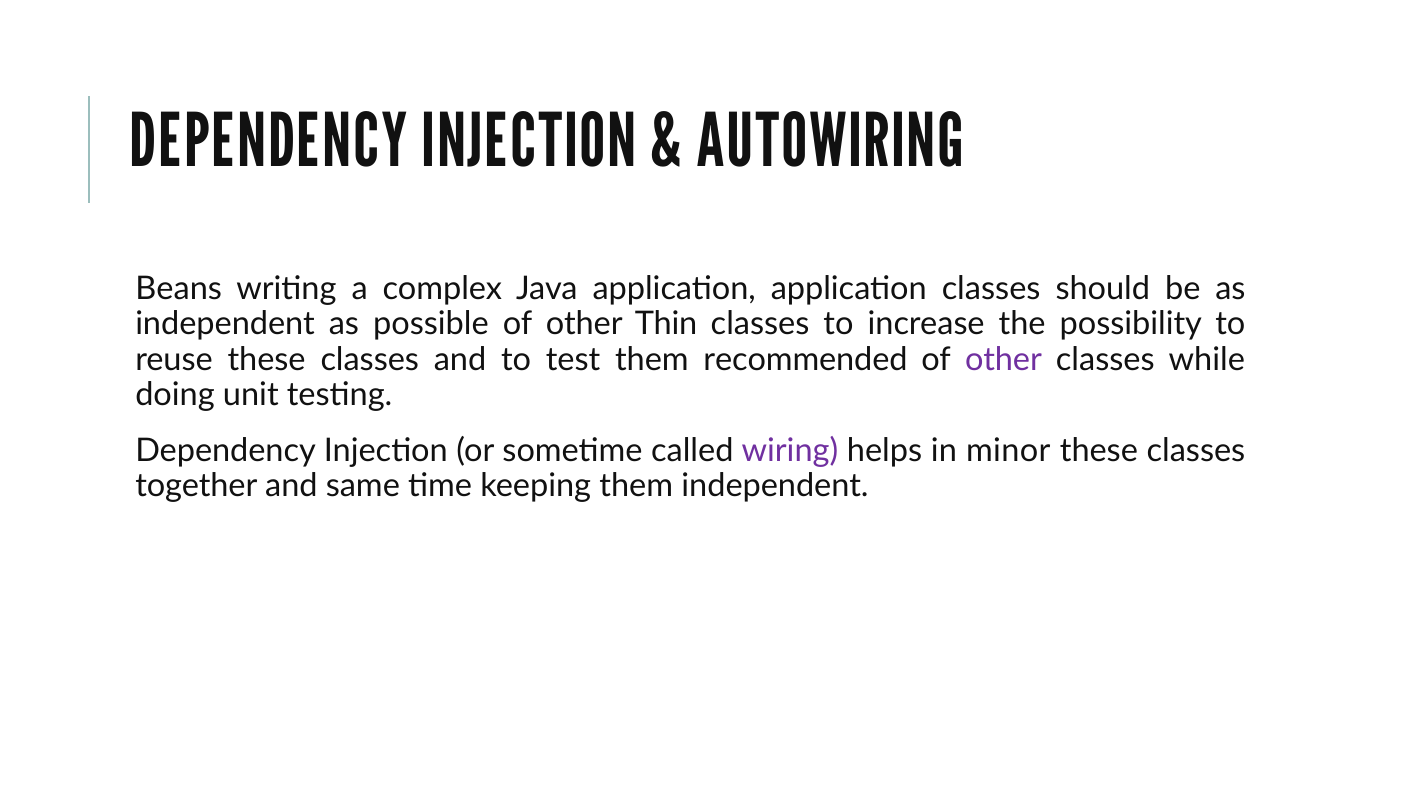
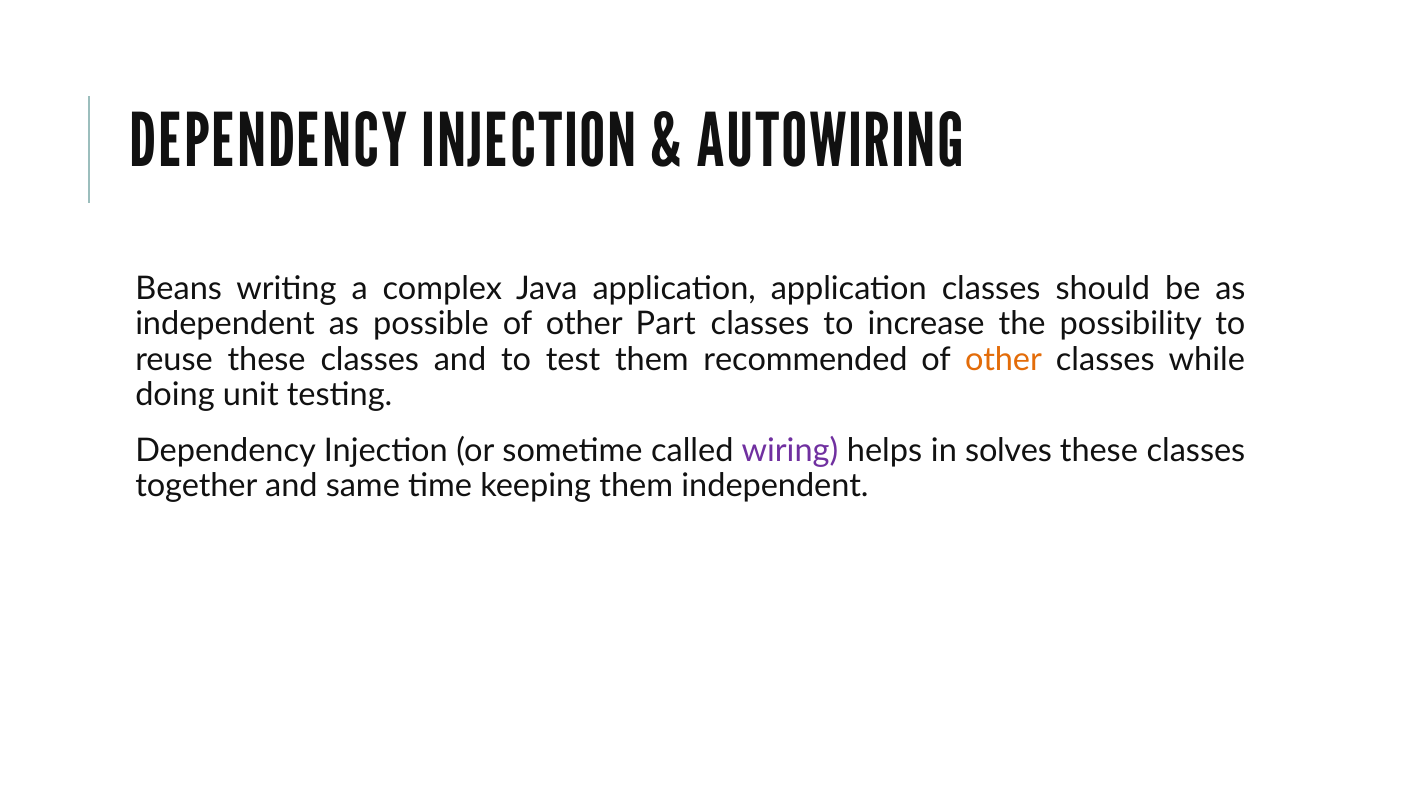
Thin: Thin -> Part (666, 324)
other colour: purple -> orange (1003, 359)
minor: minor -> solves (1009, 450)
